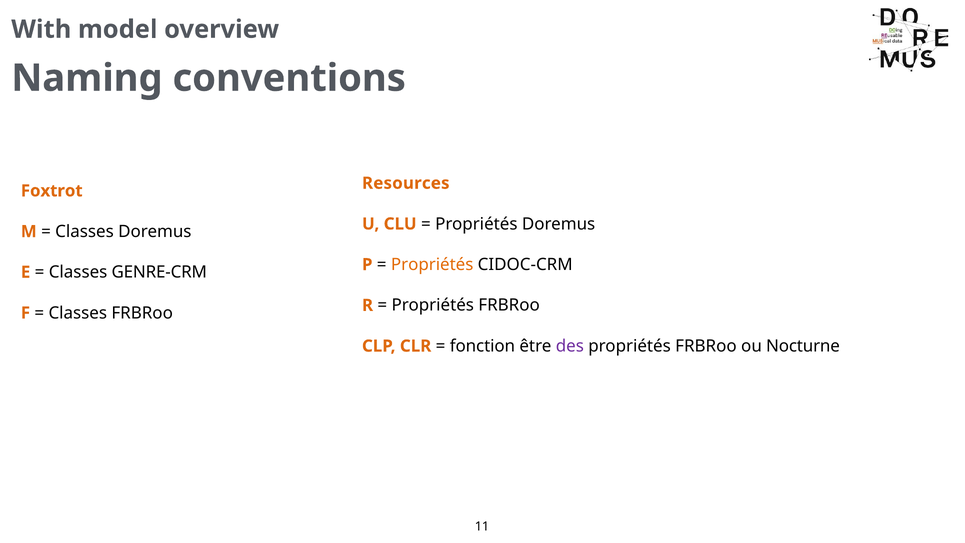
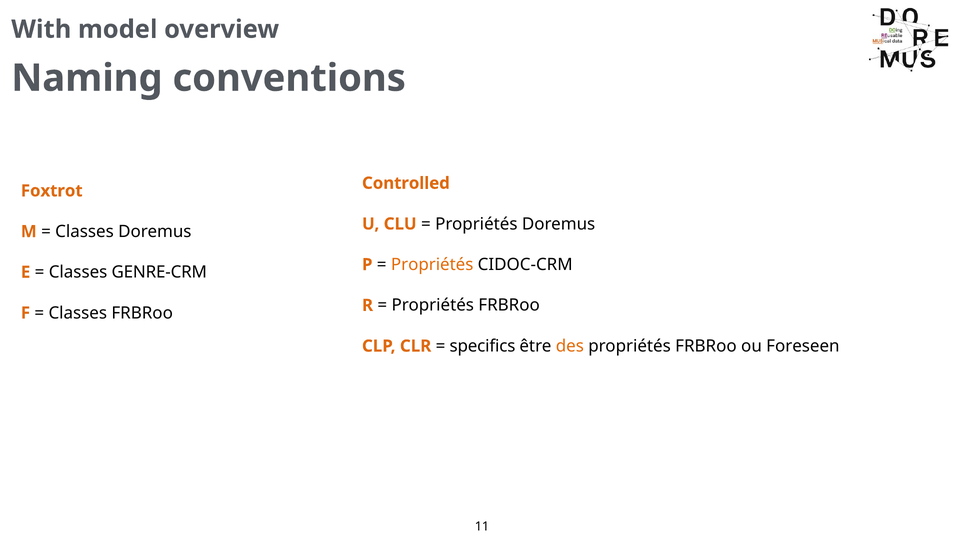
Resources: Resources -> Controlled (406, 183)
fonction: fonction -> specifics (482, 346)
des colour: purple -> orange (570, 346)
Nocturne: Nocturne -> Foreseen (803, 346)
